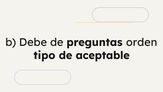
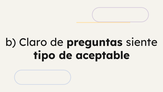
Debe: Debe -> Claro (33, 42)
orden: orden -> siente (142, 42)
